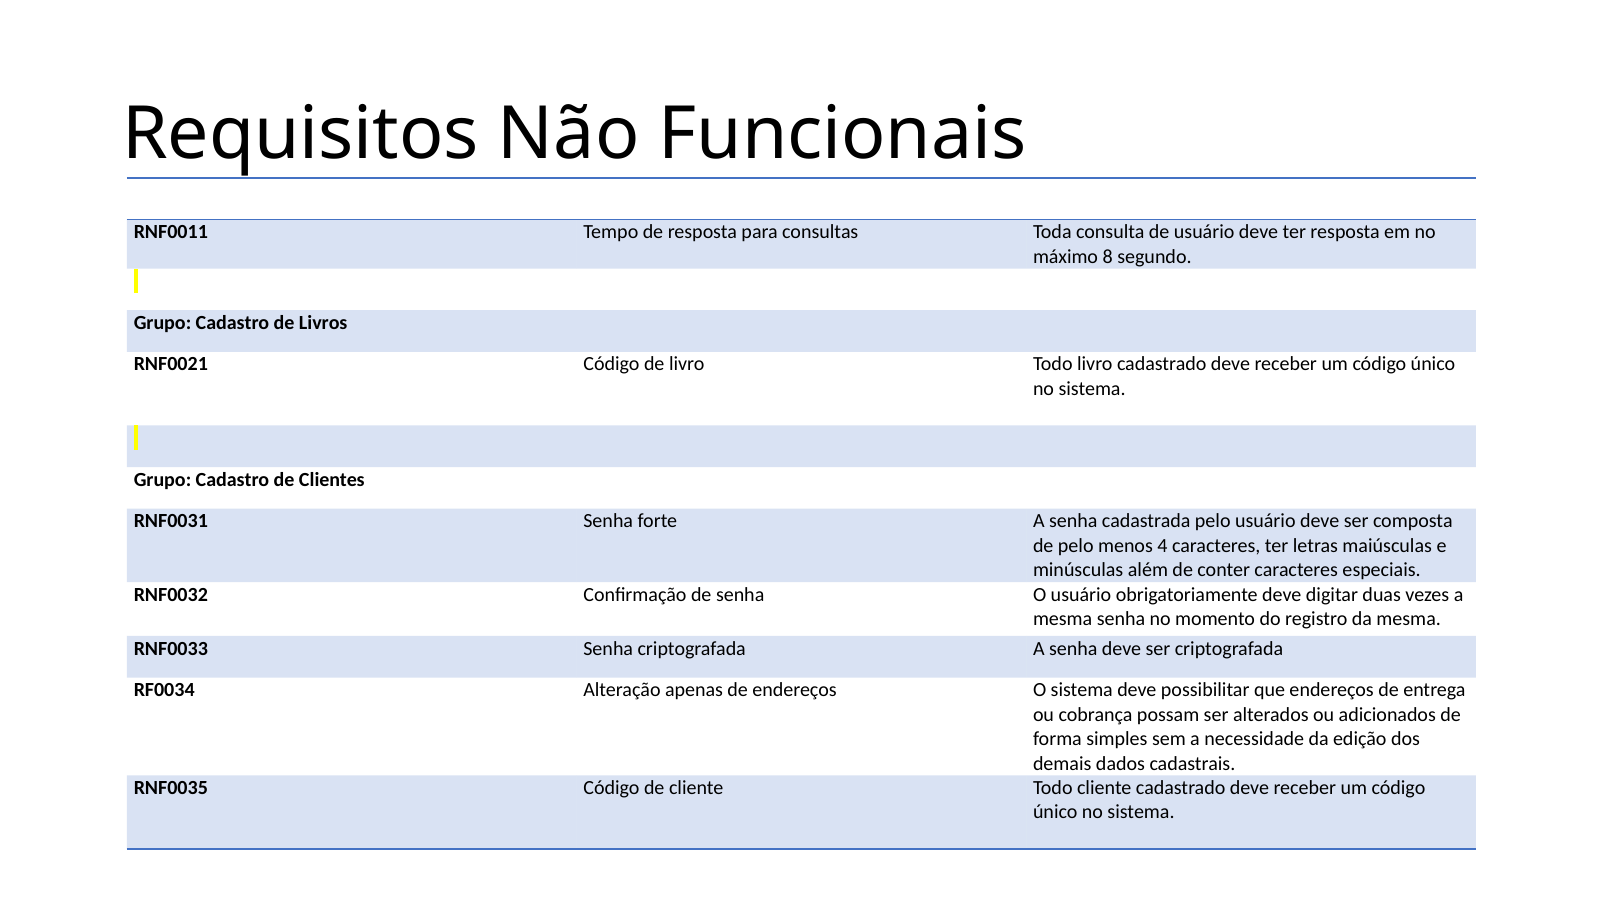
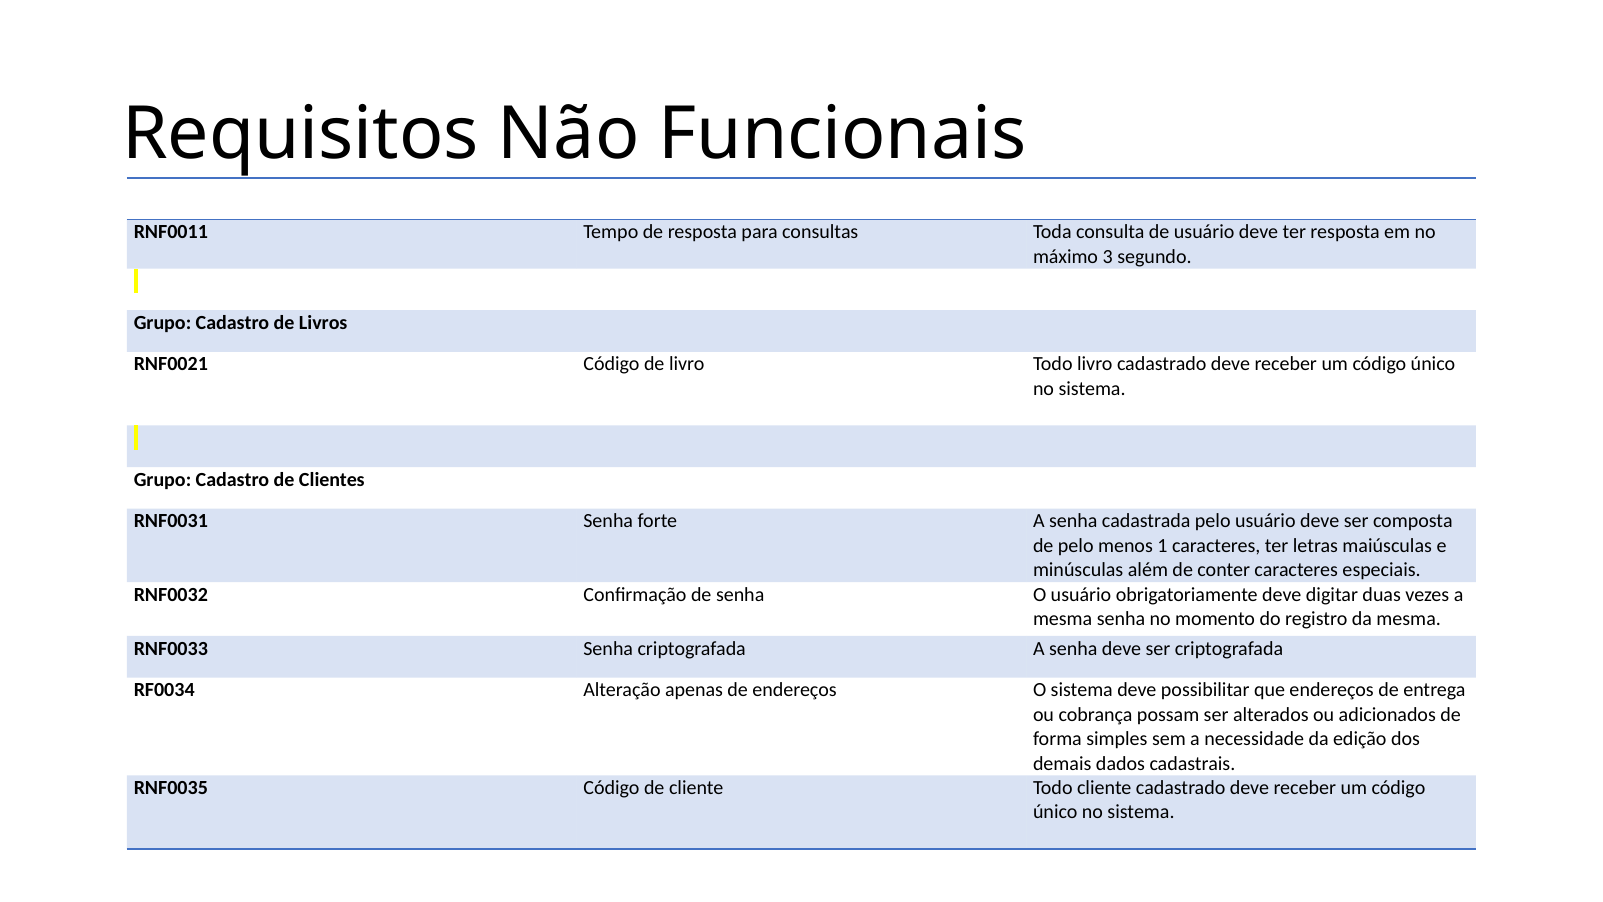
8: 8 -> 3 (1108, 256)
4: 4 -> 1 (1163, 545)
